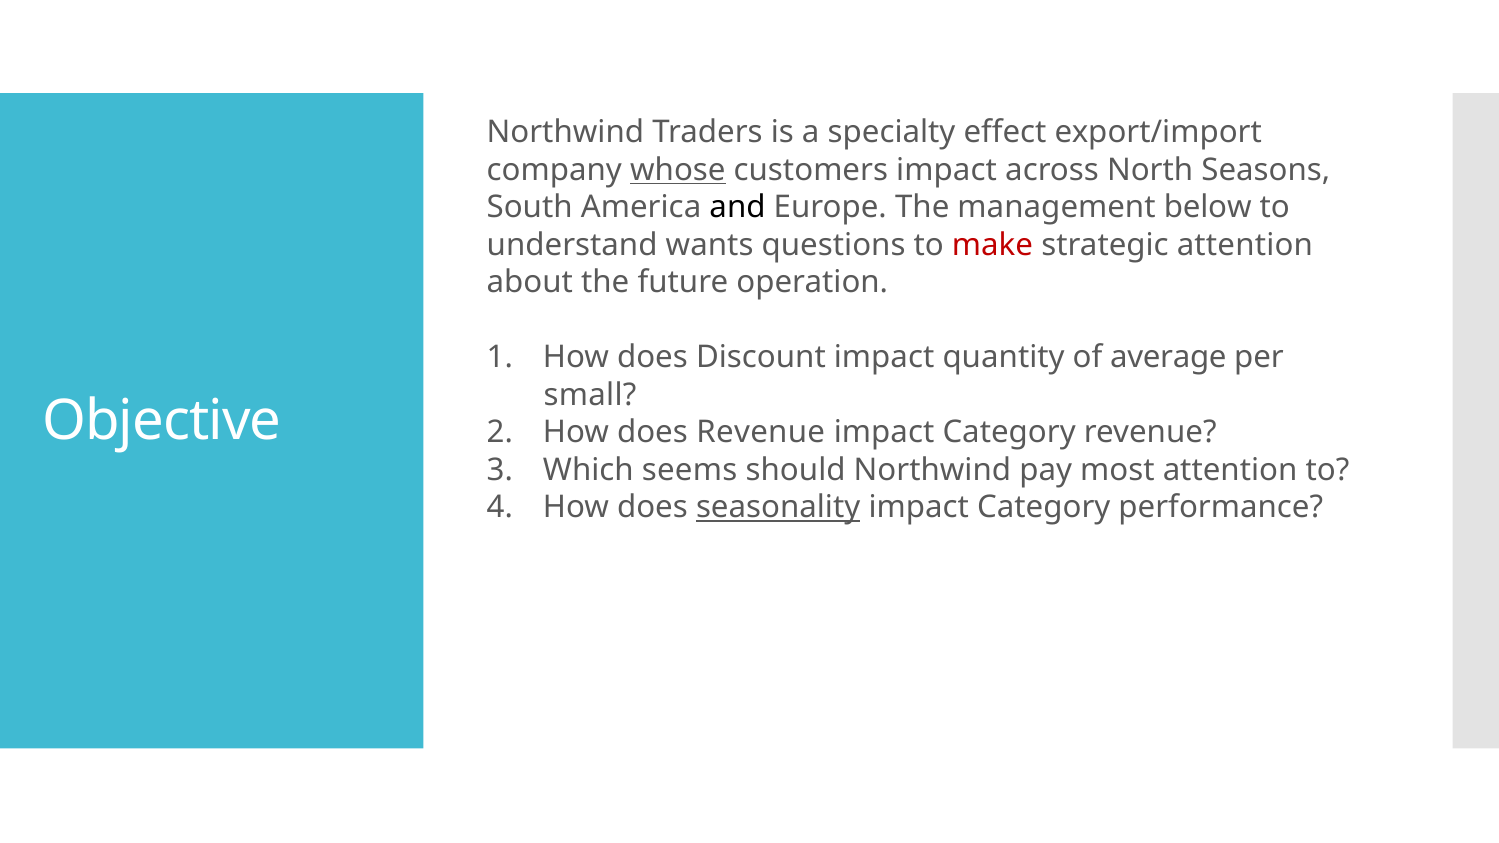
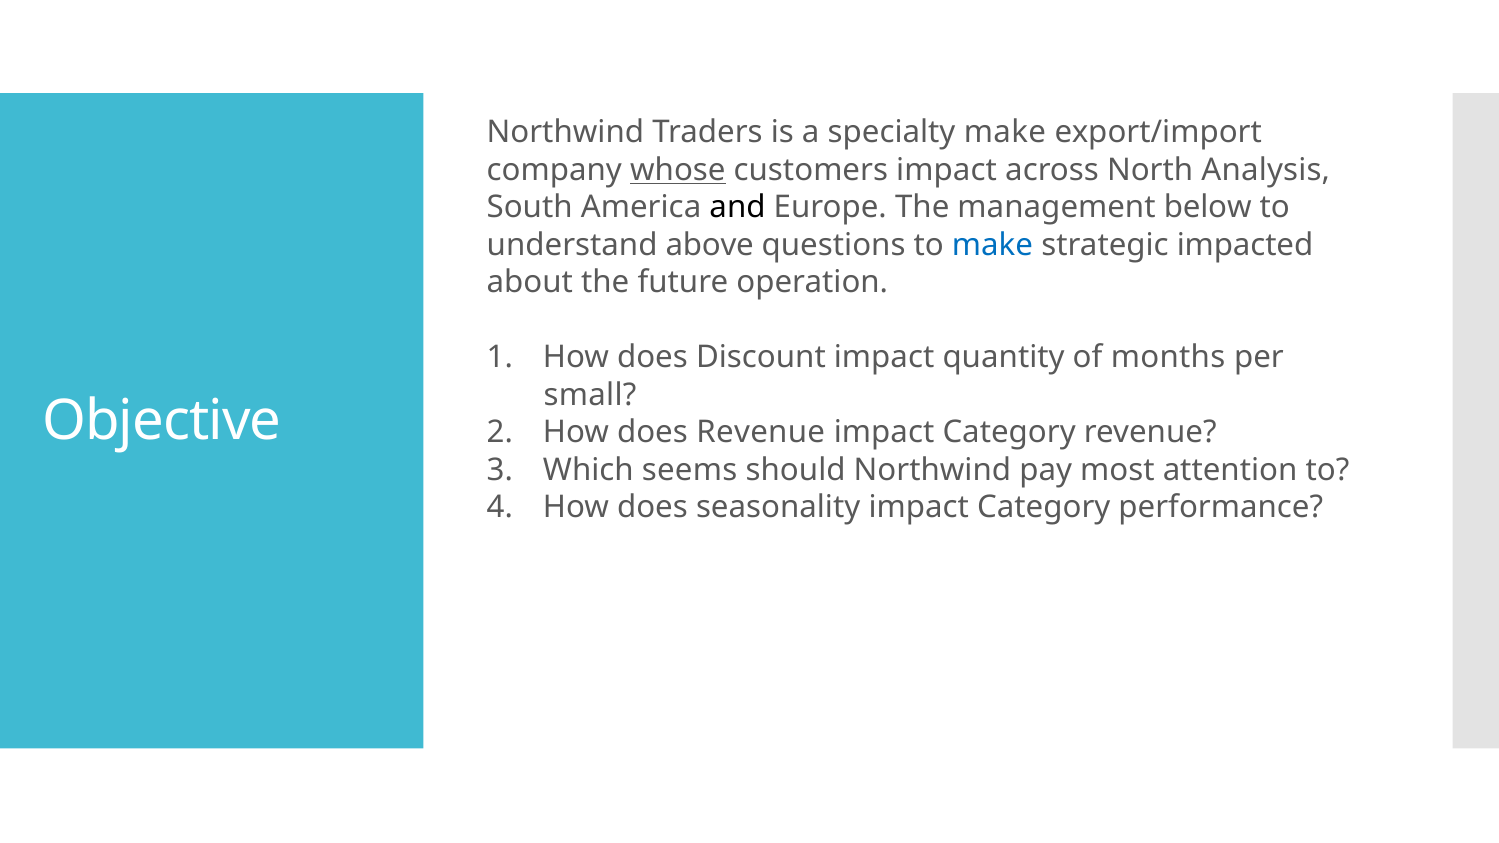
specialty effect: effect -> make (1005, 133)
Seasons: Seasons -> Analysis (1266, 170)
wants: wants -> above (710, 245)
make colour: red -> blue (992, 245)
strategic attention: attention -> impacted (1245, 245)
average: average -> months (1168, 358)
seasonality underline: present -> none (778, 508)
